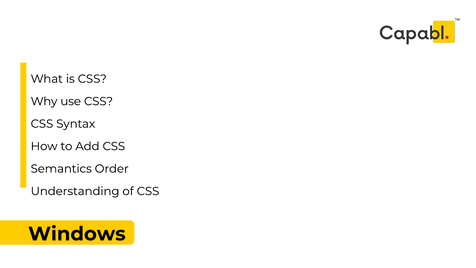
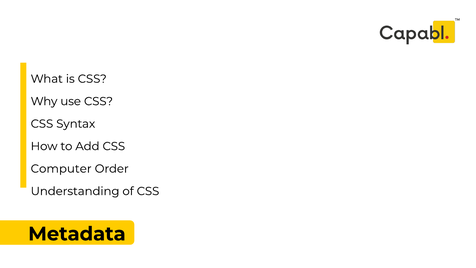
Semantics: Semantics -> Computer (61, 169)
Windows: Windows -> Metadata (77, 234)
